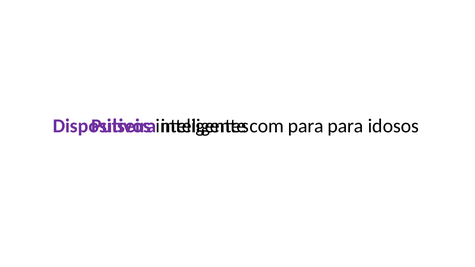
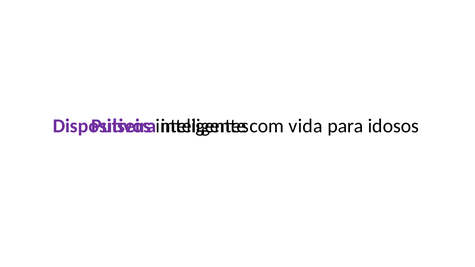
para: para -> vida (306, 126)
